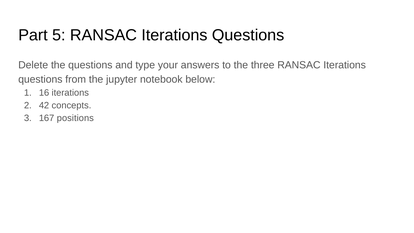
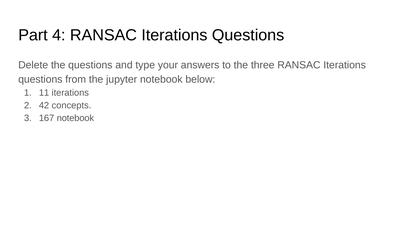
5: 5 -> 4 (59, 35)
16: 16 -> 11 (44, 93)
167 positions: positions -> notebook (75, 118)
